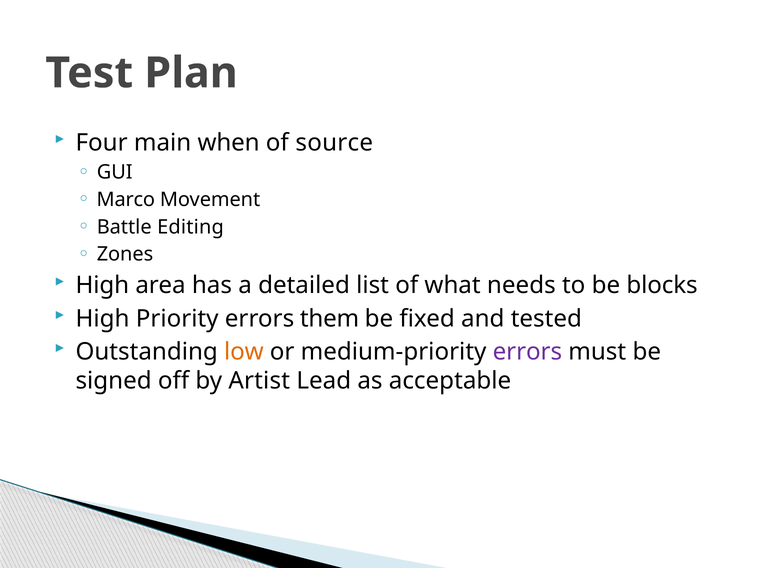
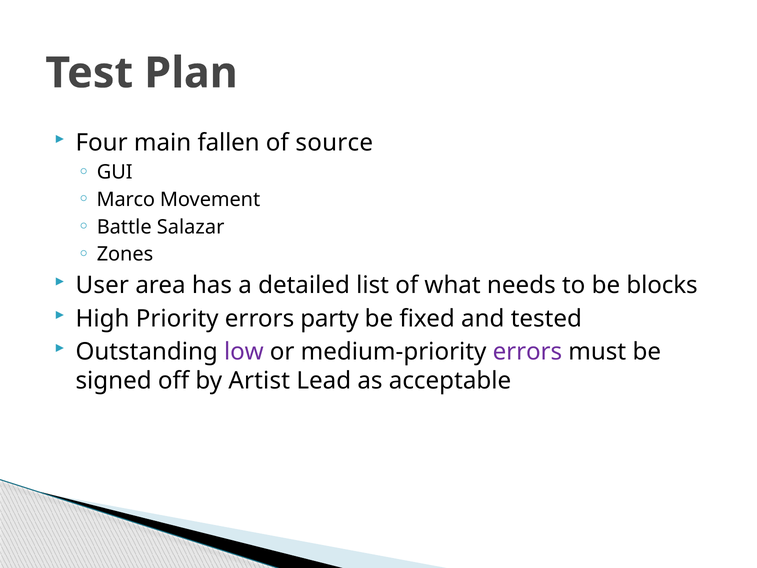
when: when -> fallen (229, 143)
Editing: Editing -> Salazar (191, 227)
High: High -> User (102, 285)
them: them -> party (330, 318)
low colour: orange -> purple (244, 352)
